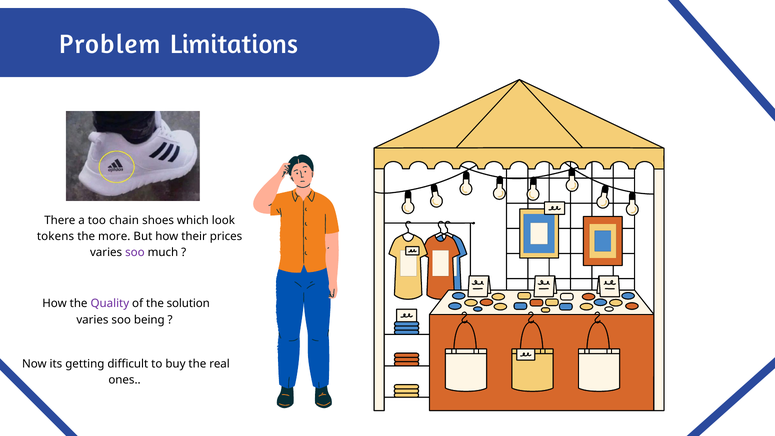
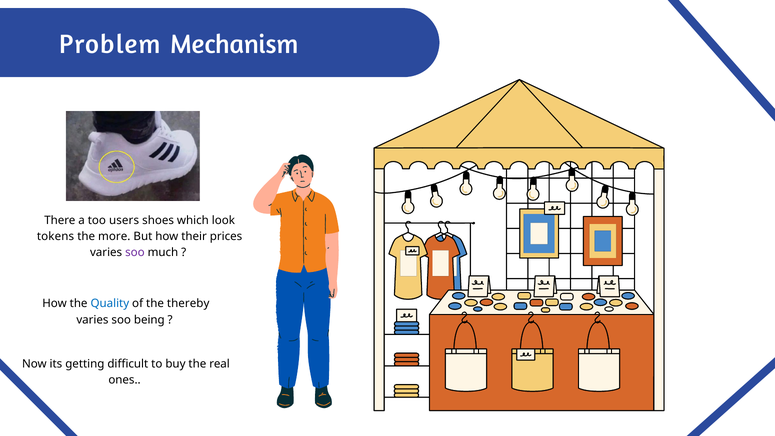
Limitations: Limitations -> Mechanism (234, 44)
chain: chain -> users (124, 220)
Quality colour: purple -> blue (110, 304)
solution: solution -> thereby (188, 304)
